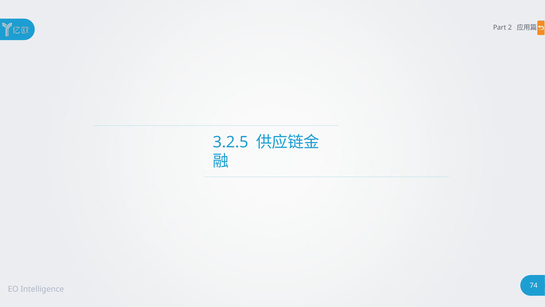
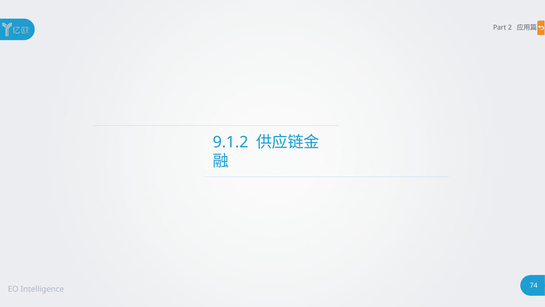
3.2.5: 3.2.5 -> 9.1.2 (231, 142)
